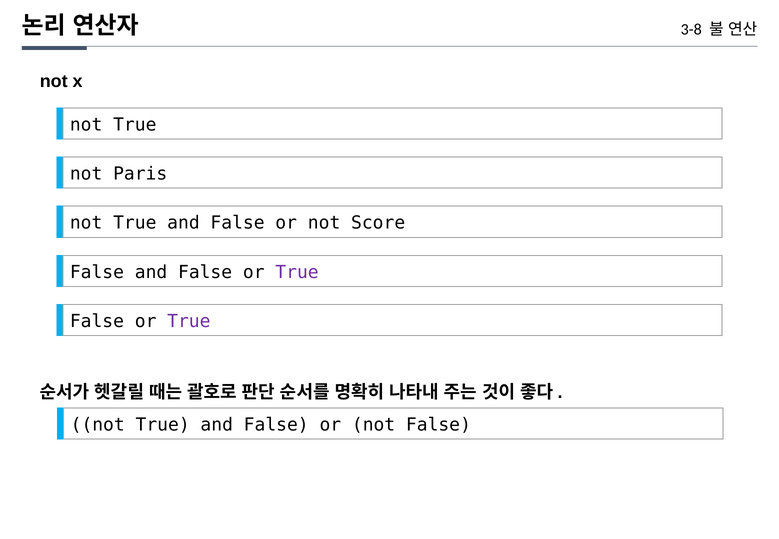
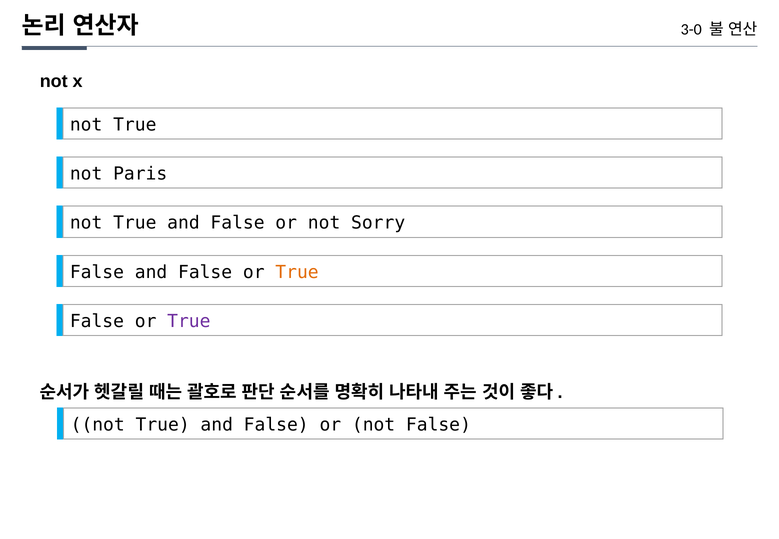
3-8: 3-8 -> 3-0 (691, 29)
Score: Score -> Sorry (378, 223)
True colour: purple -> orange (297, 272)
